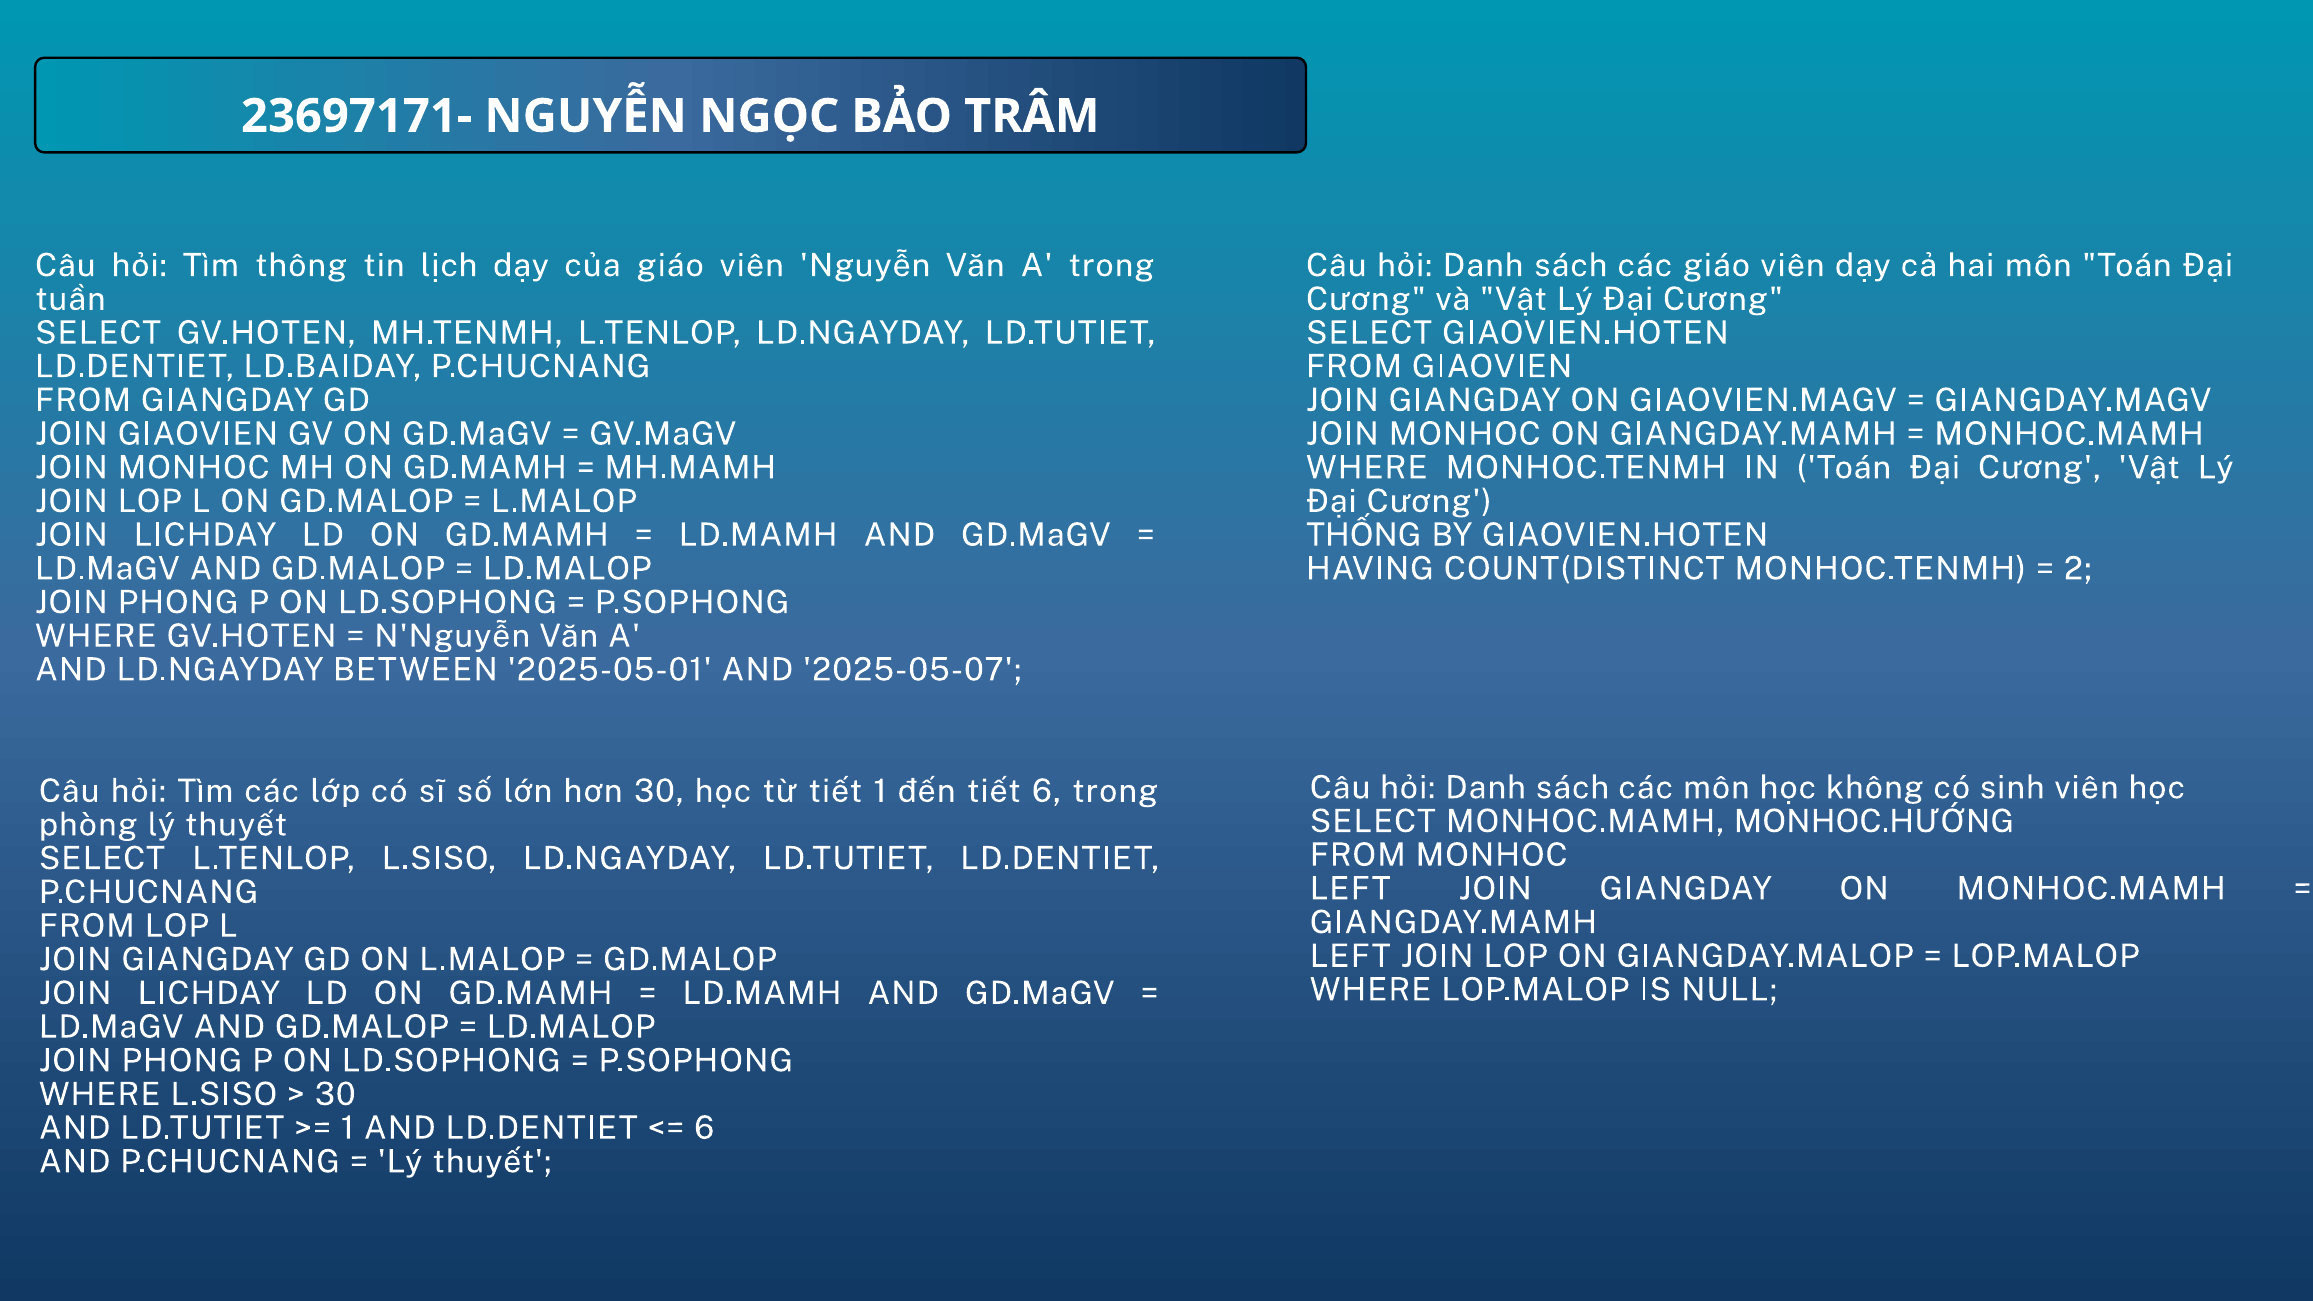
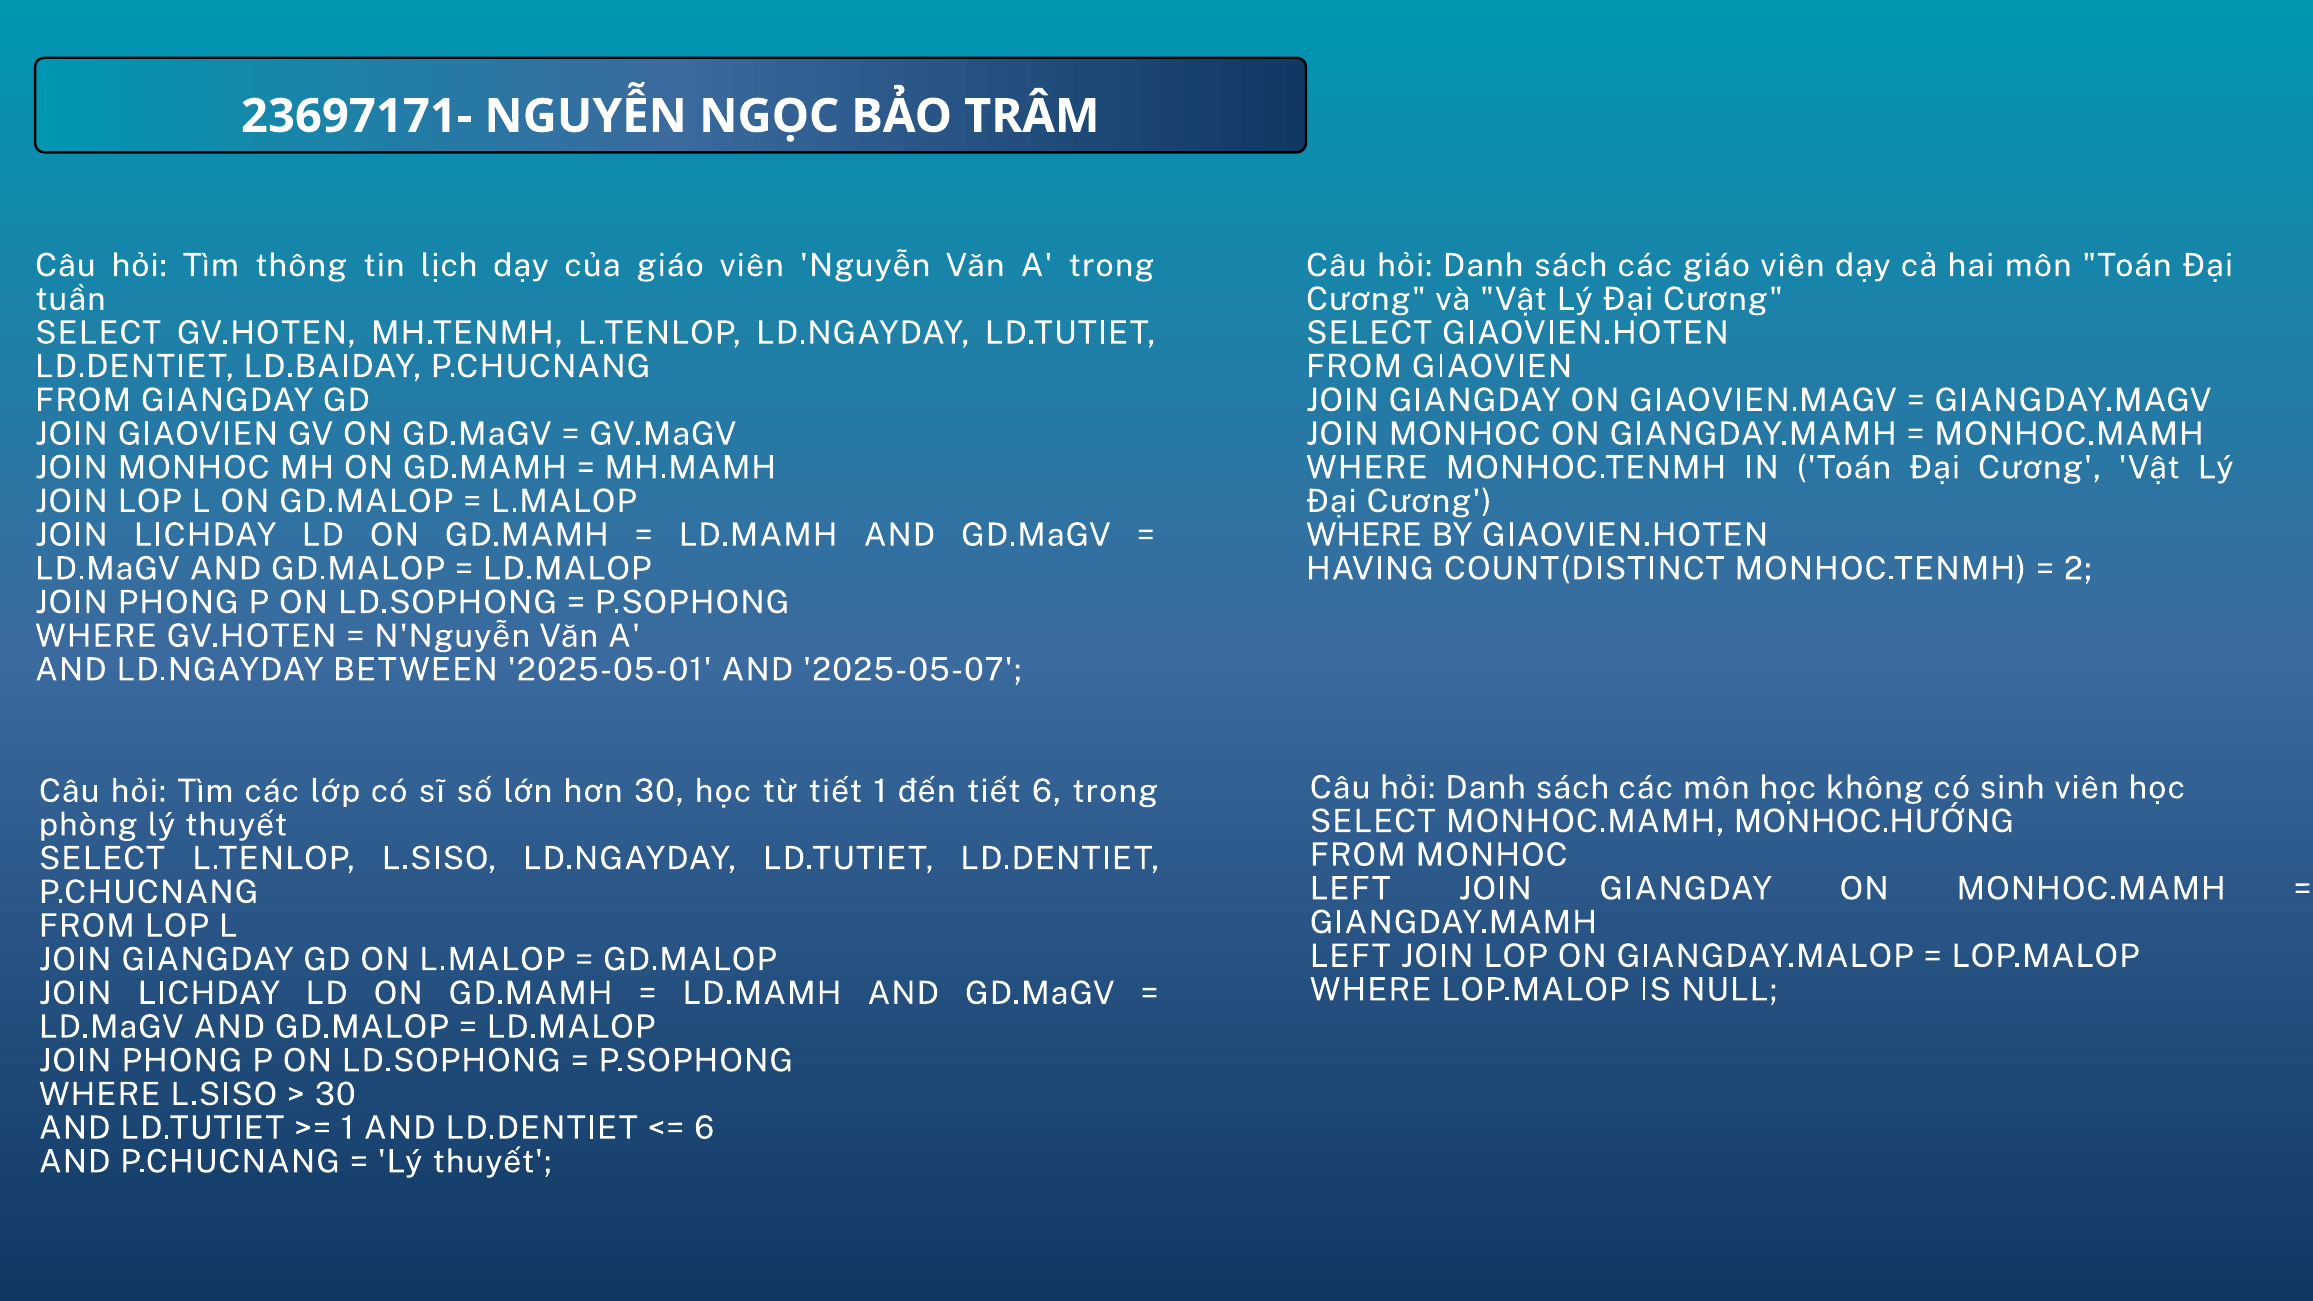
THỐNG: THỐNG -> WHERE (1364, 535)
